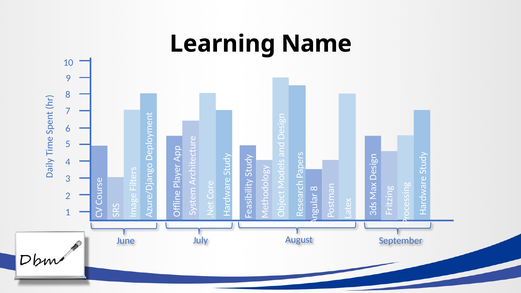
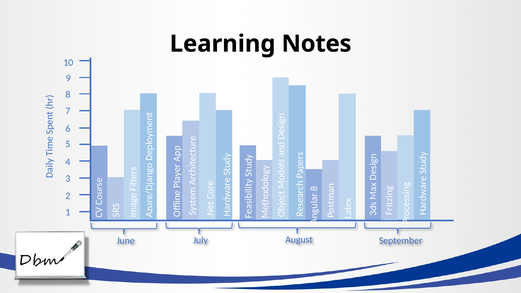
Name: Name -> Notes (317, 44)
